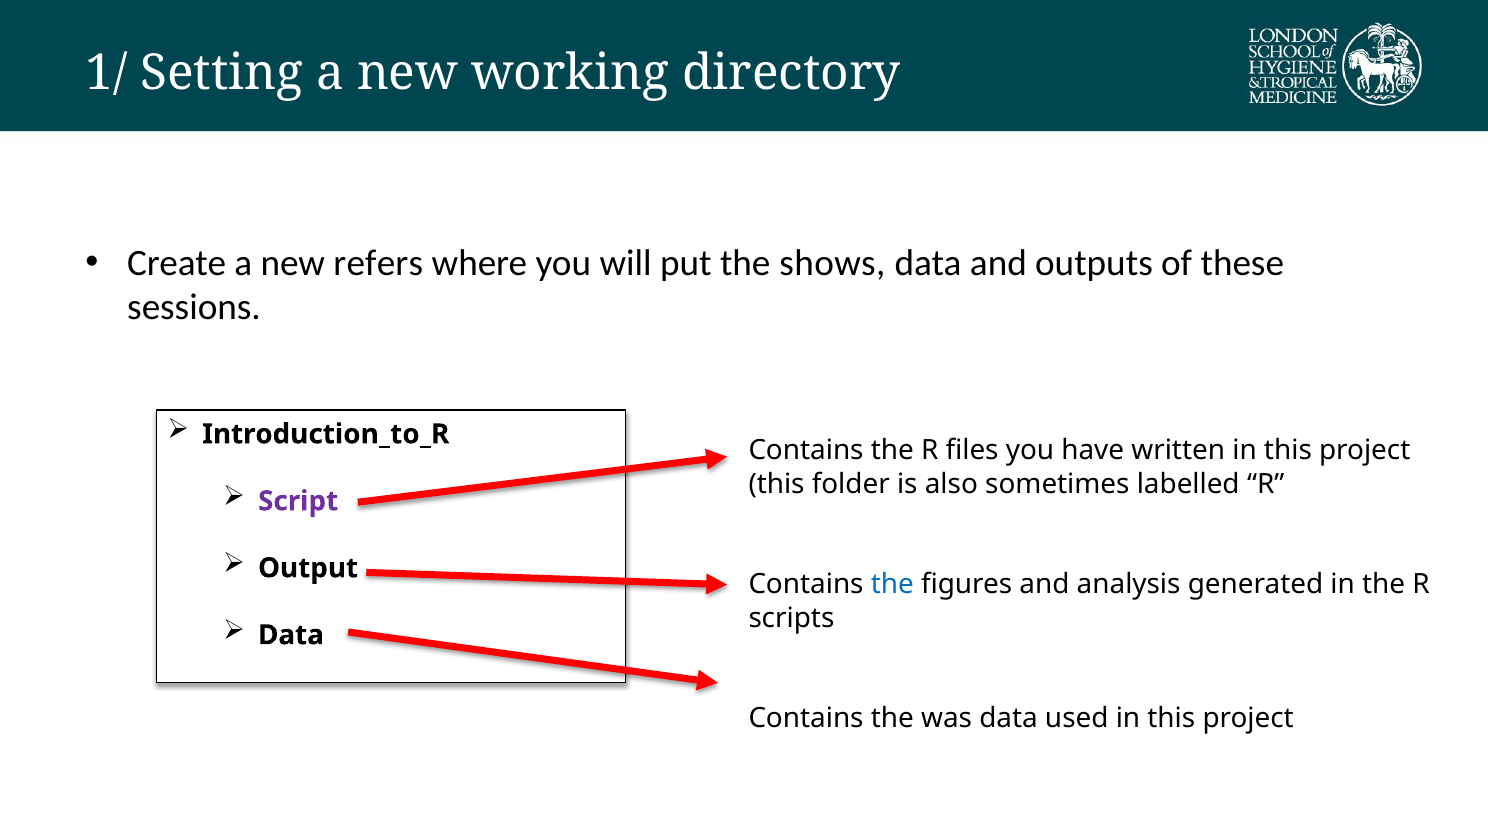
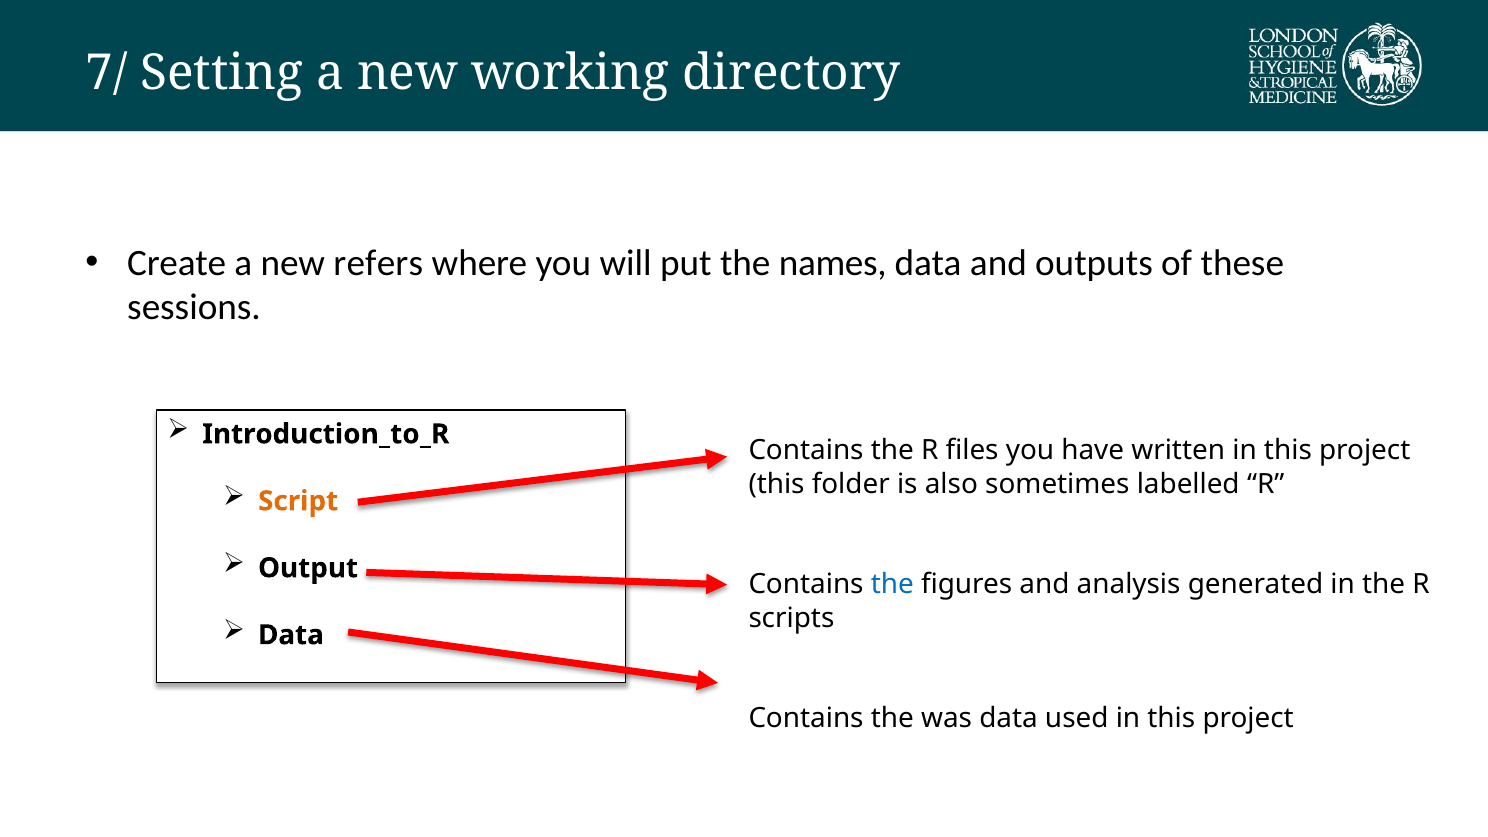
1/: 1/ -> 7/ (106, 73)
shows: shows -> names (833, 263)
Script colour: purple -> orange (298, 501)
